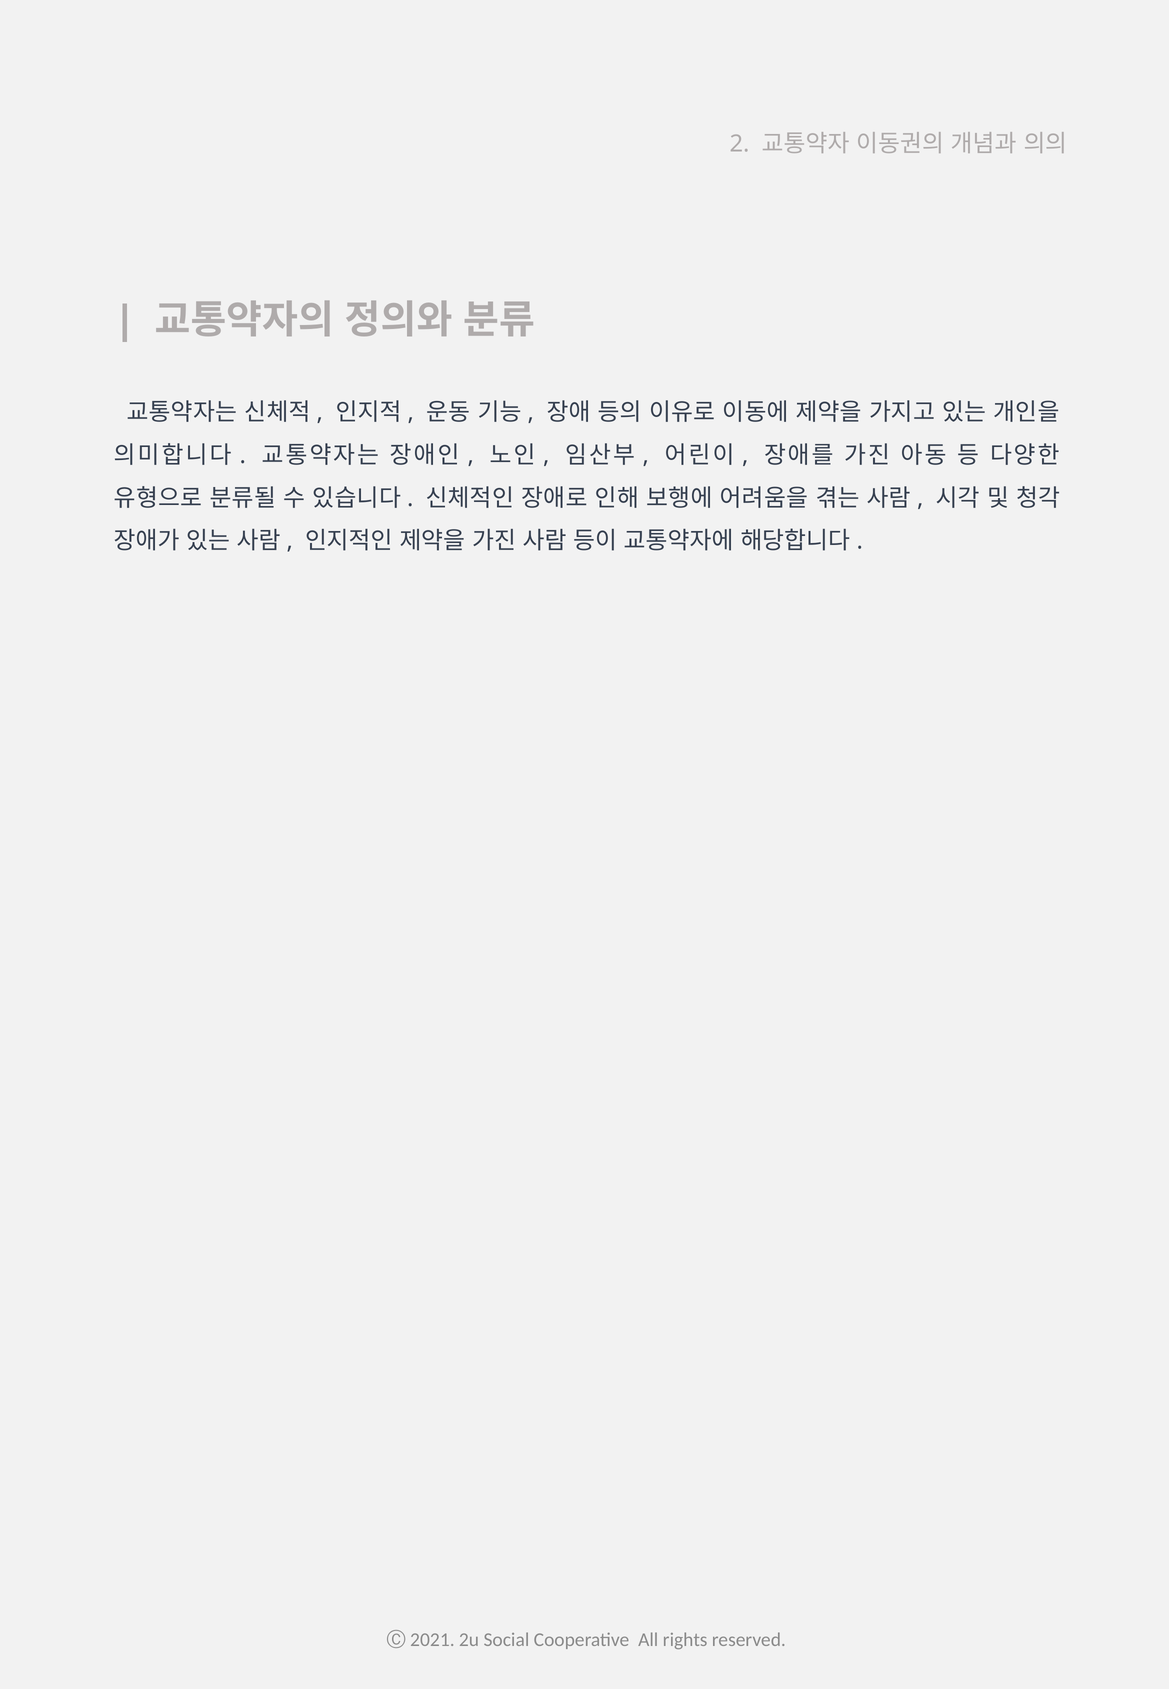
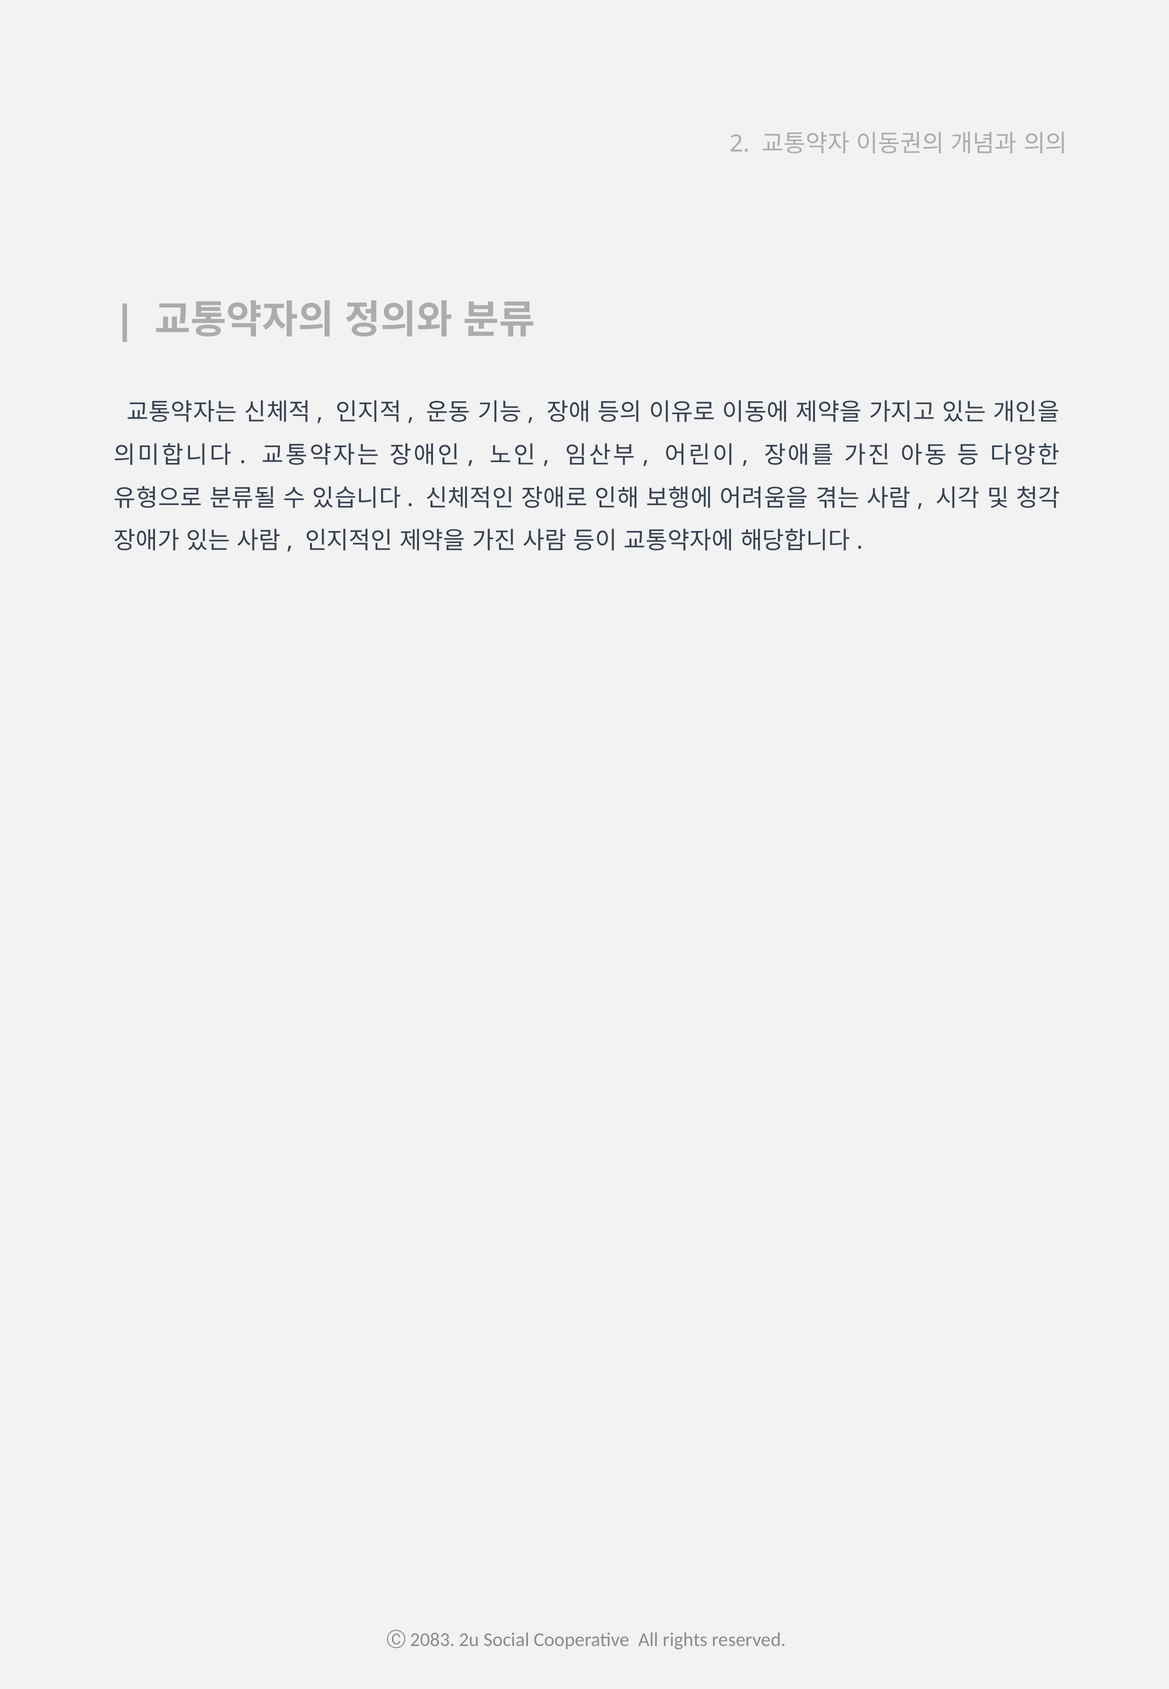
2021: 2021 -> 2083 (432, 1639)
